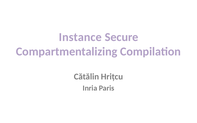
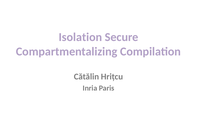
Instance: Instance -> Isolation (80, 37)
